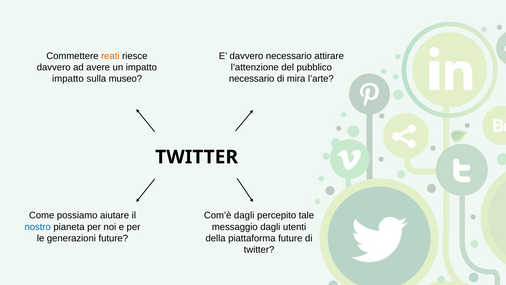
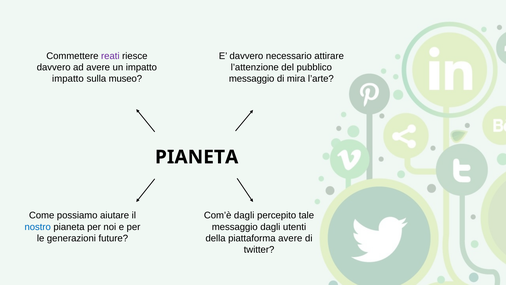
reati colour: orange -> purple (110, 56)
necessario: necessario -> messaggio (252, 79)
TWITTER: TWITTER -> PIANETA (197, 157)
piattaforma future: future -> avere (290, 238)
